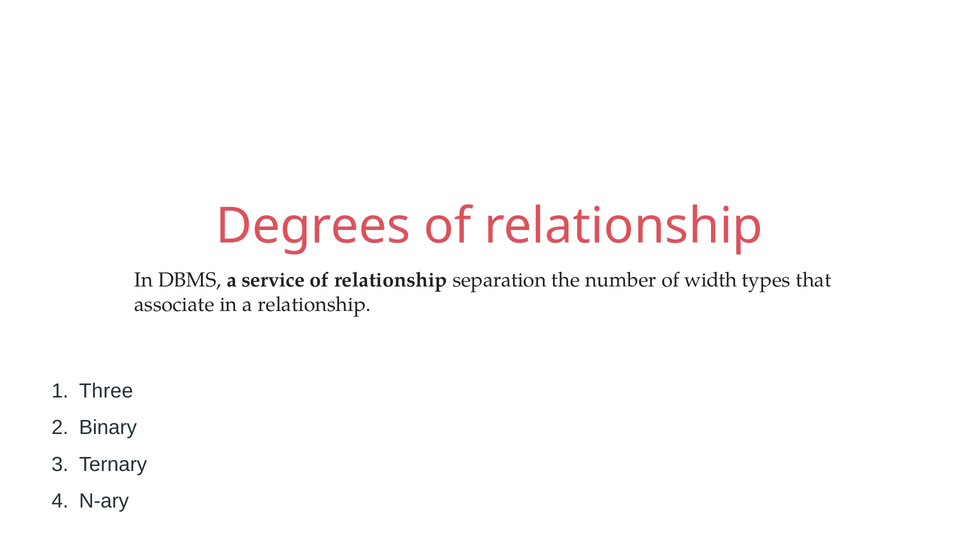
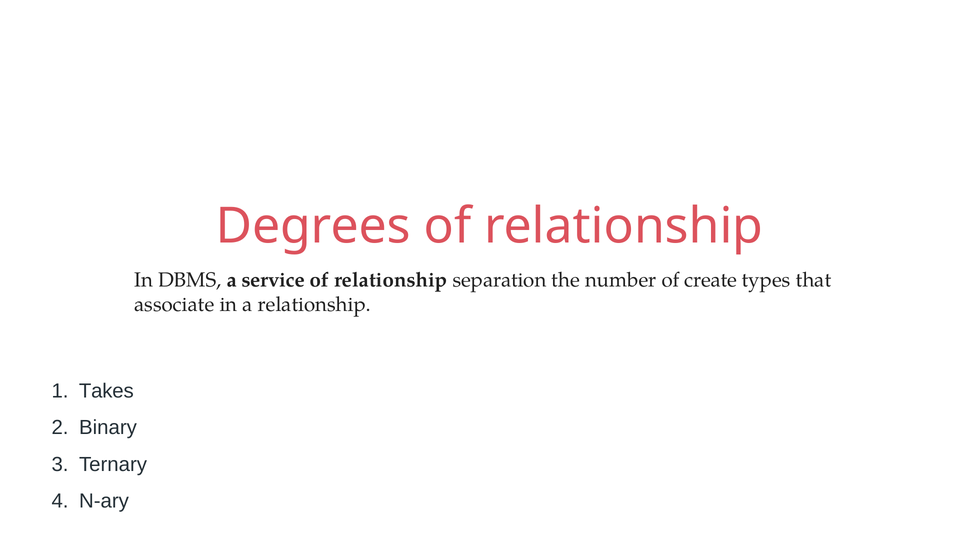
width: width -> create (711, 280)
Three: Three -> Takes (106, 392)
